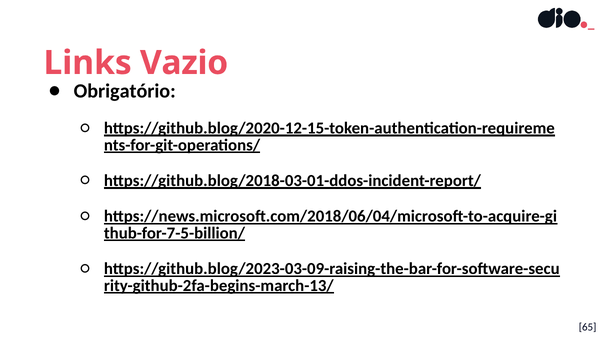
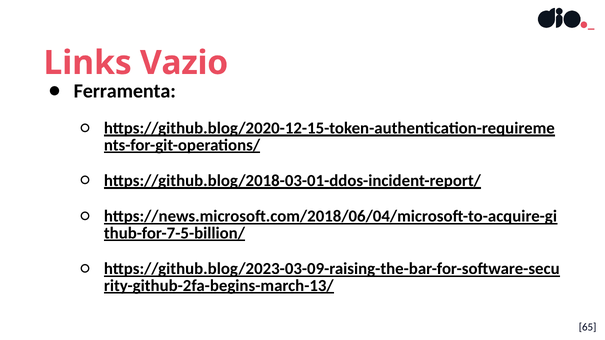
Obrigatório: Obrigatório -> Ferramenta (125, 91)
